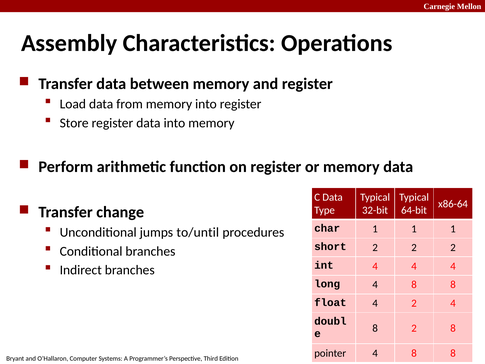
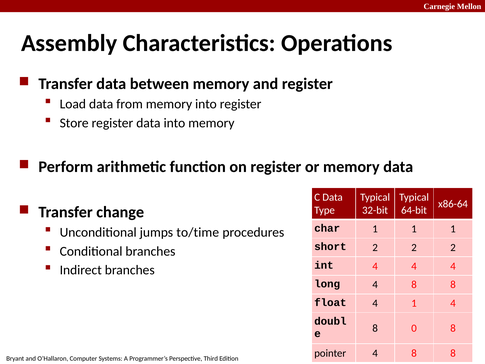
to/until: to/until -> to/time (198, 232)
4 2: 2 -> 1 (414, 303)
8 2: 2 -> 0 (414, 328)
